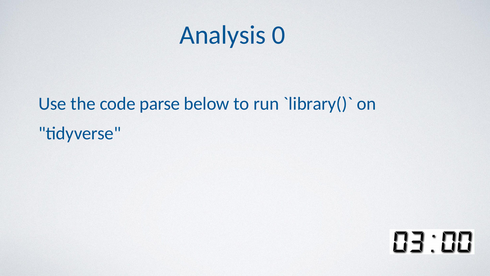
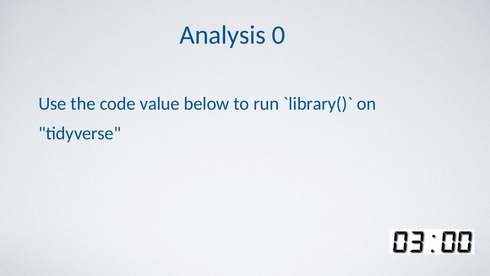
parse: parse -> value (160, 104)
